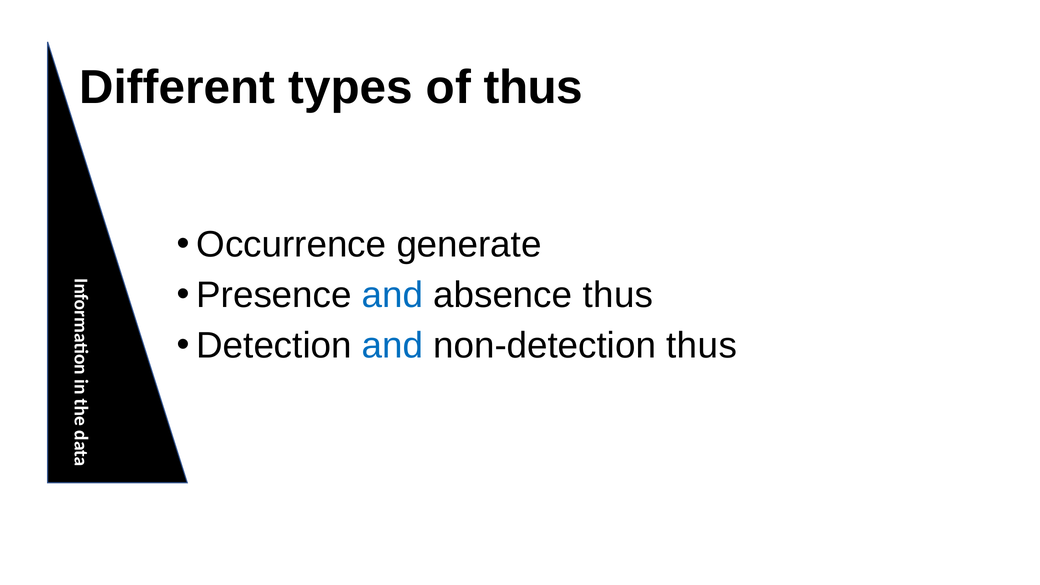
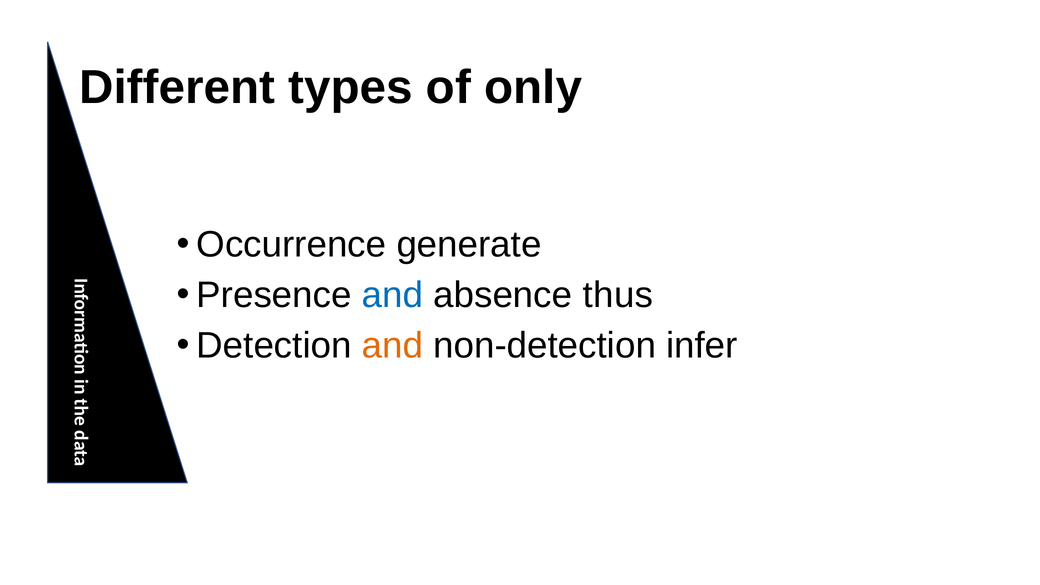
of thus: thus -> only (533, 87)
and colour: blue -> orange (392, 346)
non-detection thus: thus -> infer (702, 346)
